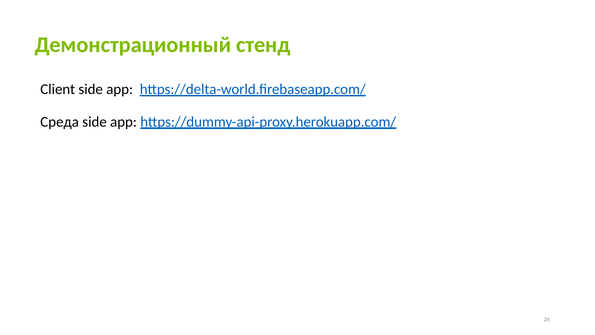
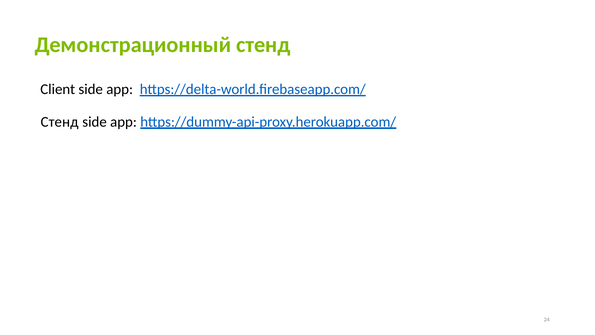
Среда: Среда -> Стенд (60, 122)
